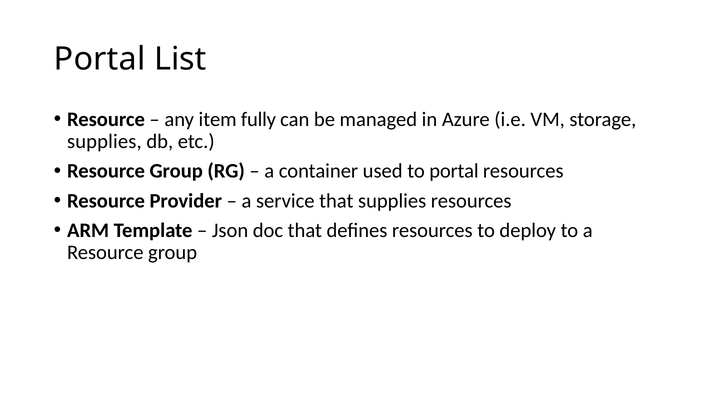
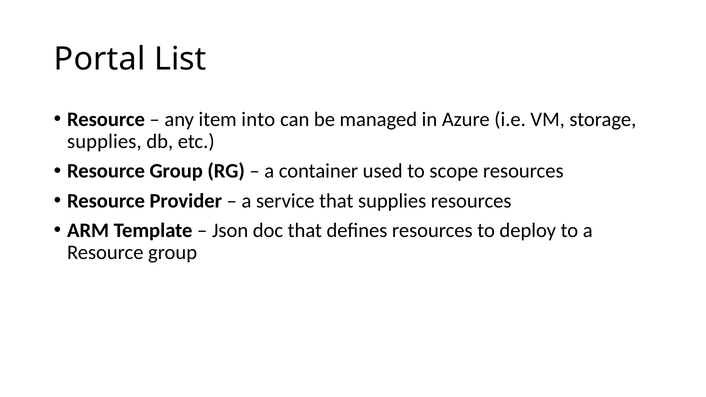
fully: fully -> into (258, 119)
to portal: portal -> scope (454, 171)
